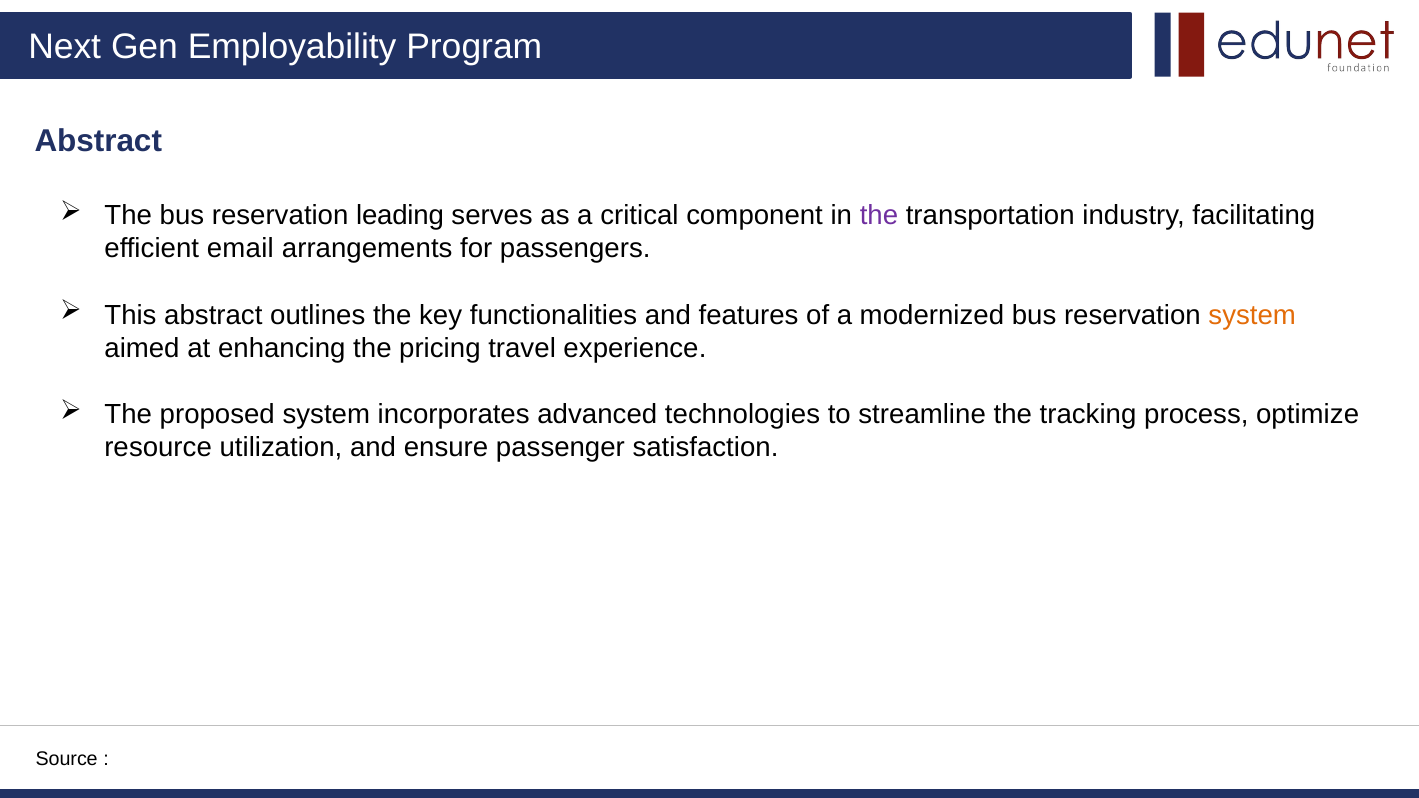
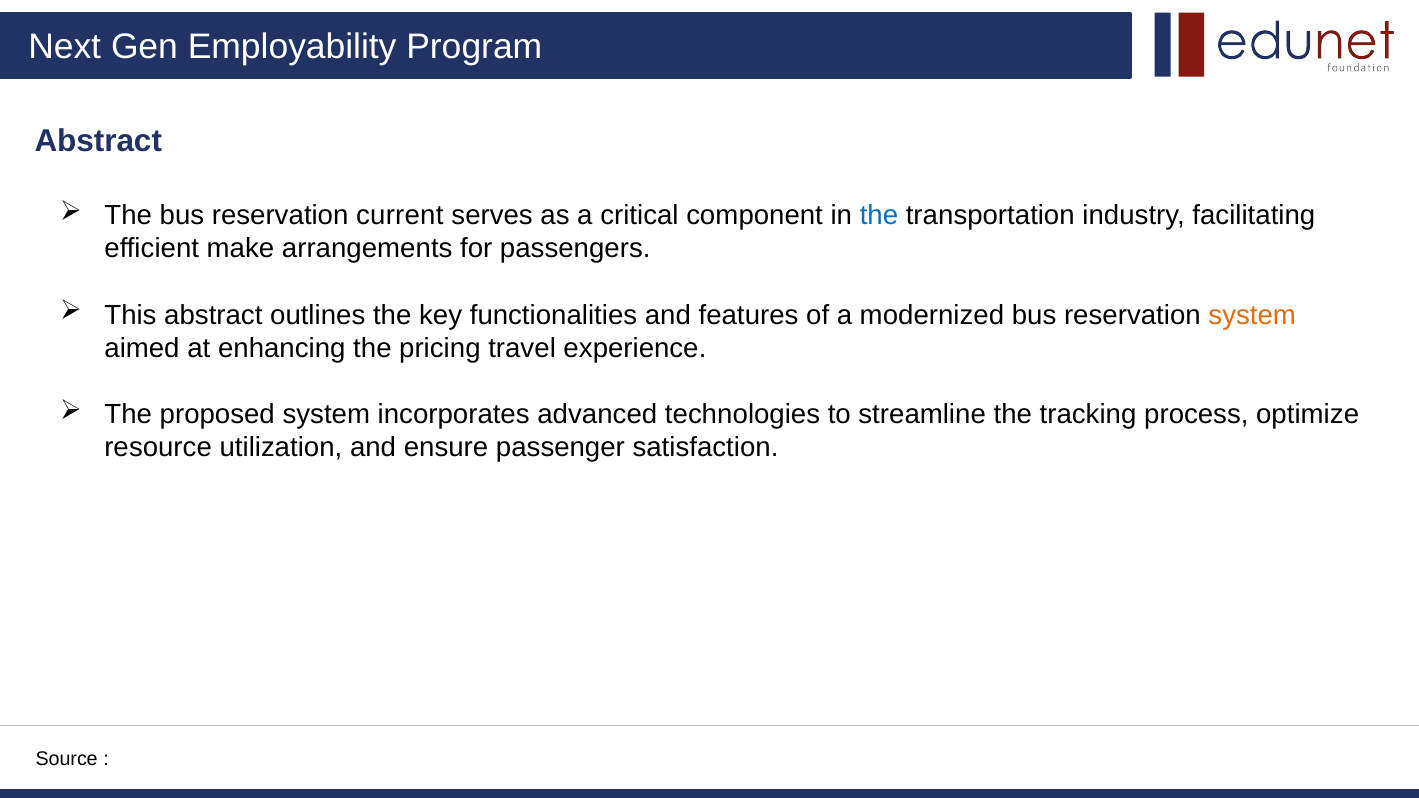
leading: leading -> current (400, 216)
the colour: purple -> blue (879, 216)
email: email -> make (240, 249)
